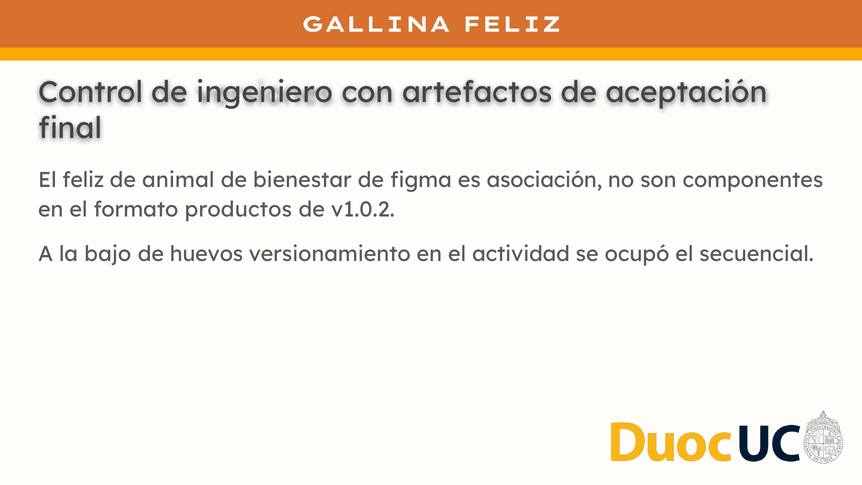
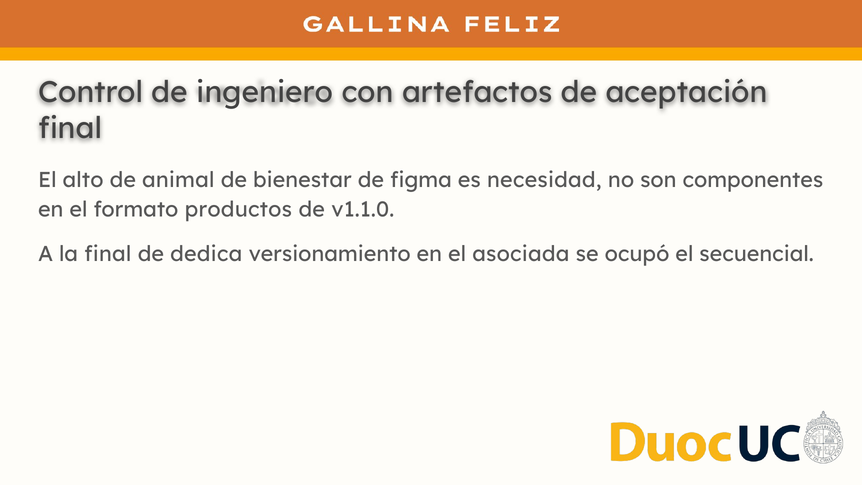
feliz: feliz -> alto (83, 180)
asociación: asociación -> necesidad (544, 180)
v1.0.2: v1.0.2 -> v1.1.0 (363, 210)
la bajo: bajo -> final (108, 254)
huevos: huevos -> dedica (206, 254)
actividad: actividad -> asociada (521, 254)
